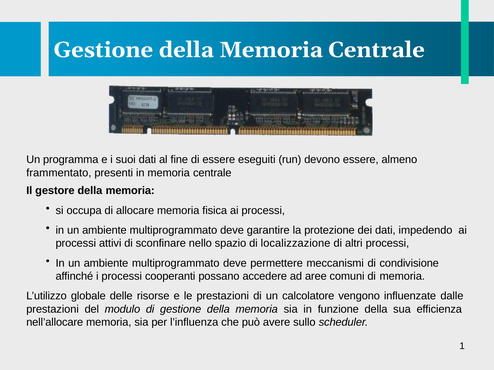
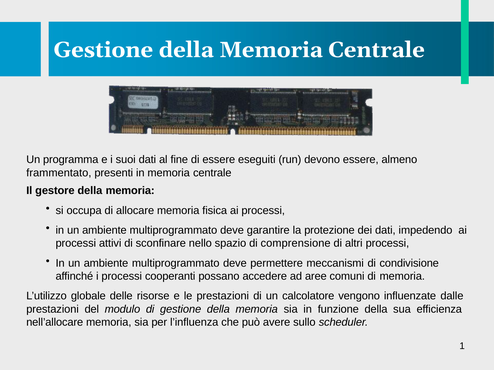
localizzazione: localizzazione -> comprensione (296, 244)
